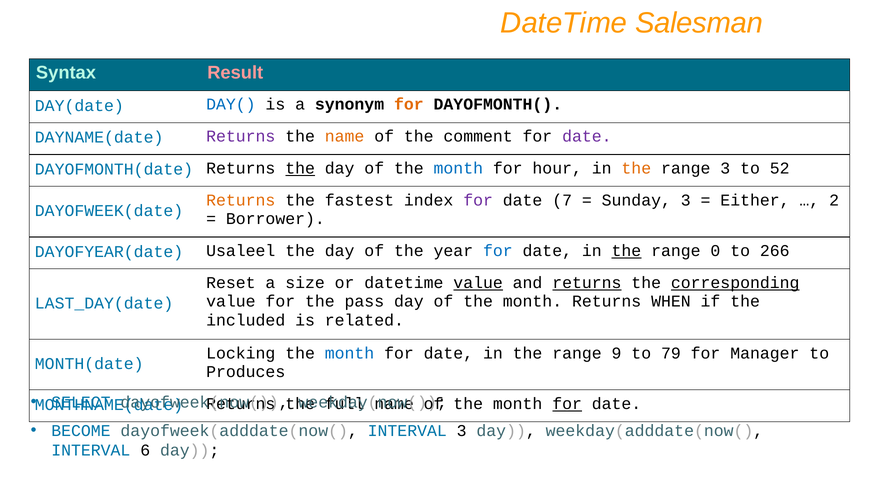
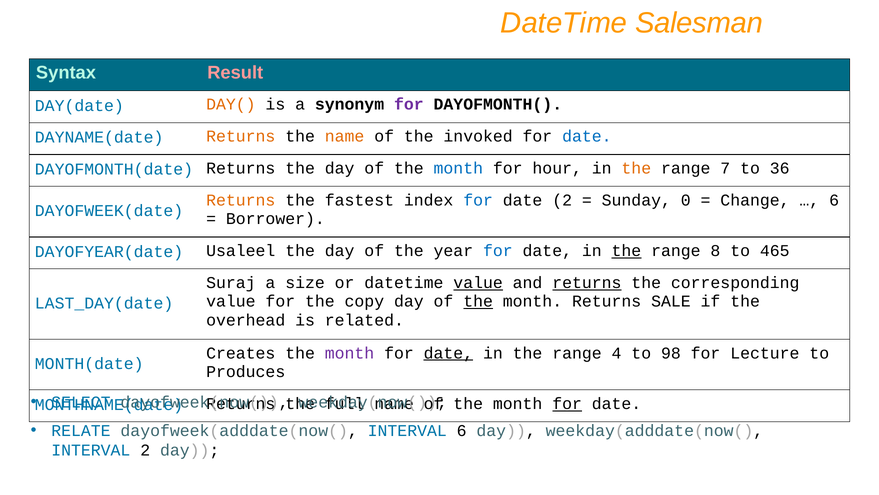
DAY( colour: blue -> orange (231, 104)
for colour: orange -> purple (409, 104)
Returns colour: purple -> orange (241, 136)
comment: comment -> invoked (478, 136)
date colour: purple -> blue (587, 136)
the underline: present -> none (300, 168)
range 3: 3 -> 7 (725, 168)
52: 52 -> 36 (780, 168)
for colour: purple -> blue (478, 200)
date 7: 7 -> 2 (562, 200)
Sunday 3: 3 -> 0 (686, 200)
Either: Either -> Change (755, 200)
2: 2 -> 6 (834, 200)
0: 0 -> 8 (715, 251)
266: 266 -> 465 (775, 251)
Reset: Reset -> Suraj (231, 282)
corresponding underline: present -> none (735, 282)
pass: pass -> copy (364, 301)
the underline: none -> present (478, 301)
WHEN: WHEN -> SALE (671, 301)
included: included -> overhead (246, 320)
Locking: Locking -> Creates (241, 353)
month colour: blue -> purple (350, 353)
date underline: none -> present (448, 353)
9: 9 -> 4 (617, 353)
79: 79 -> 98 (671, 353)
Manager: Manager -> Lecture (765, 353)
BECOME: BECOME -> RELATE (81, 430)
INTERVAL 3: 3 -> 6 (462, 430)
INTERVAL 6: 6 -> 2 (145, 450)
